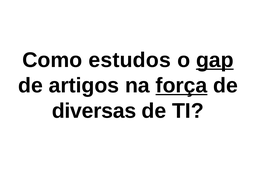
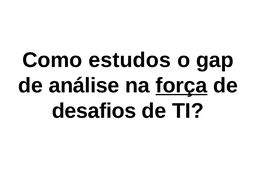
gap underline: present -> none (215, 60)
artigos: artigos -> análise (84, 85)
diversas: diversas -> desafios (94, 111)
